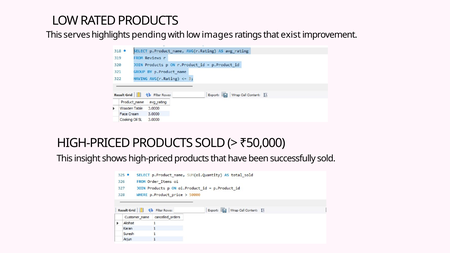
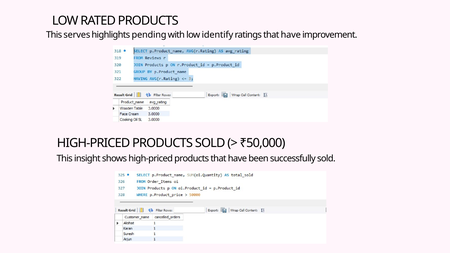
images: images -> identify (217, 35)
ratings that exist: exist -> have (291, 35)
